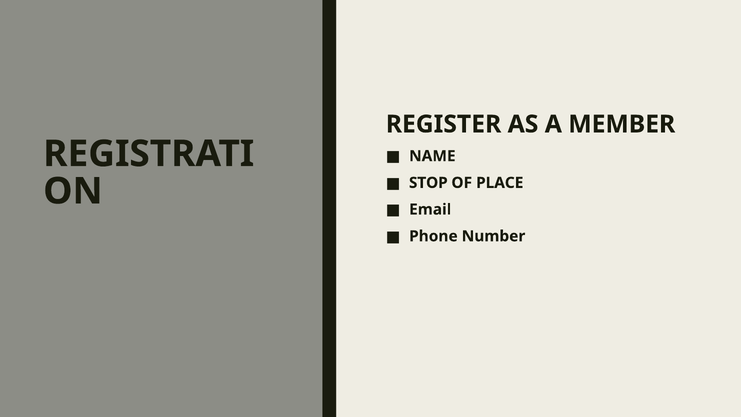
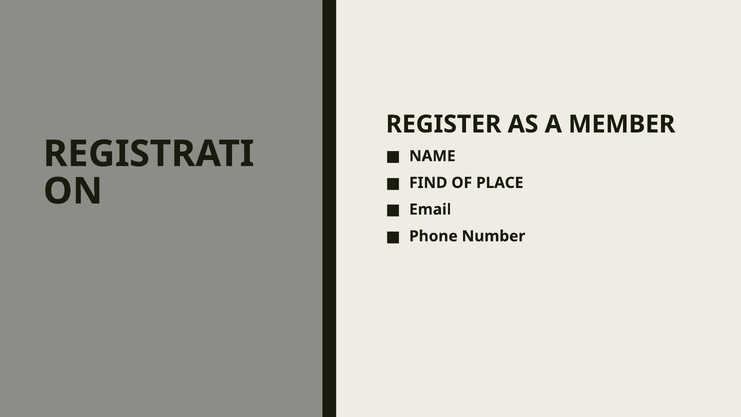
STOP: STOP -> FIND (428, 183)
